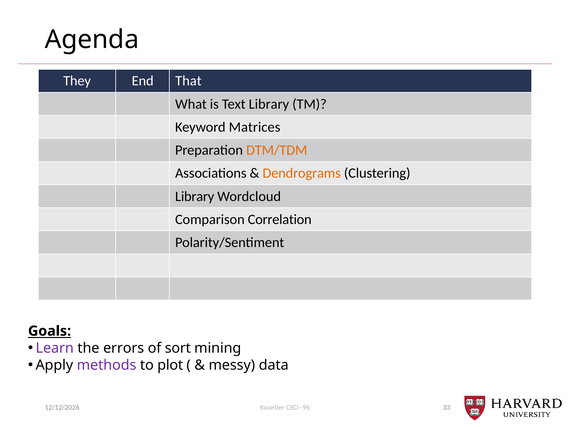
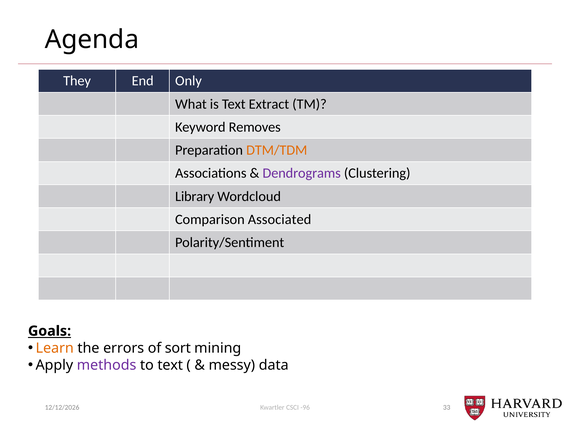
That: That -> Only (188, 81)
Text Library: Library -> Extract (269, 104)
Matrices: Matrices -> Removes (255, 127)
Dendrograms colour: orange -> purple (302, 173)
Correlation: Correlation -> Associated (280, 220)
Learn colour: purple -> orange (55, 349)
to plot: plot -> text (170, 366)
